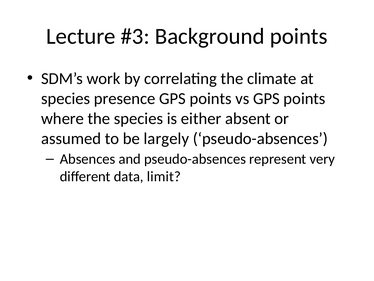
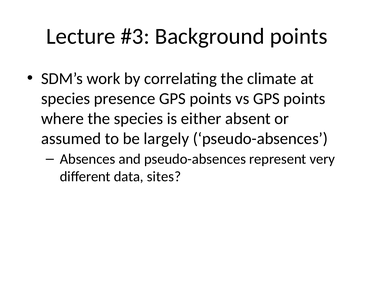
limit: limit -> sites (164, 176)
